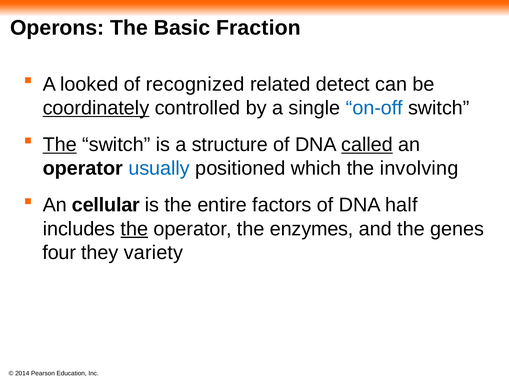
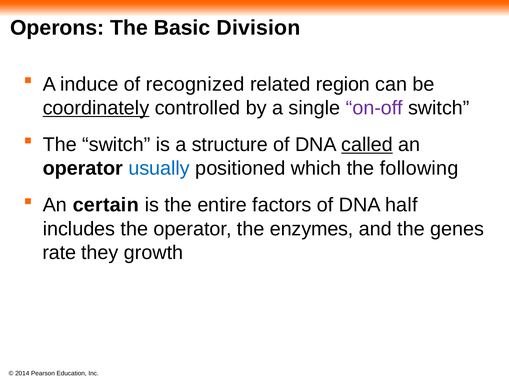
Fraction: Fraction -> Division (258, 28)
looked: looked -> induce (89, 84)
detect: detect -> region (343, 84)
on-off colour: blue -> purple (374, 108)
The underline: present -> none (60, 145)
involving: involving -> following (419, 168)
cellular: cellular -> certain (106, 205)
the underline: present -> none (134, 229)
four: four -> rate (59, 252)
variety: variety -> growth (154, 252)
